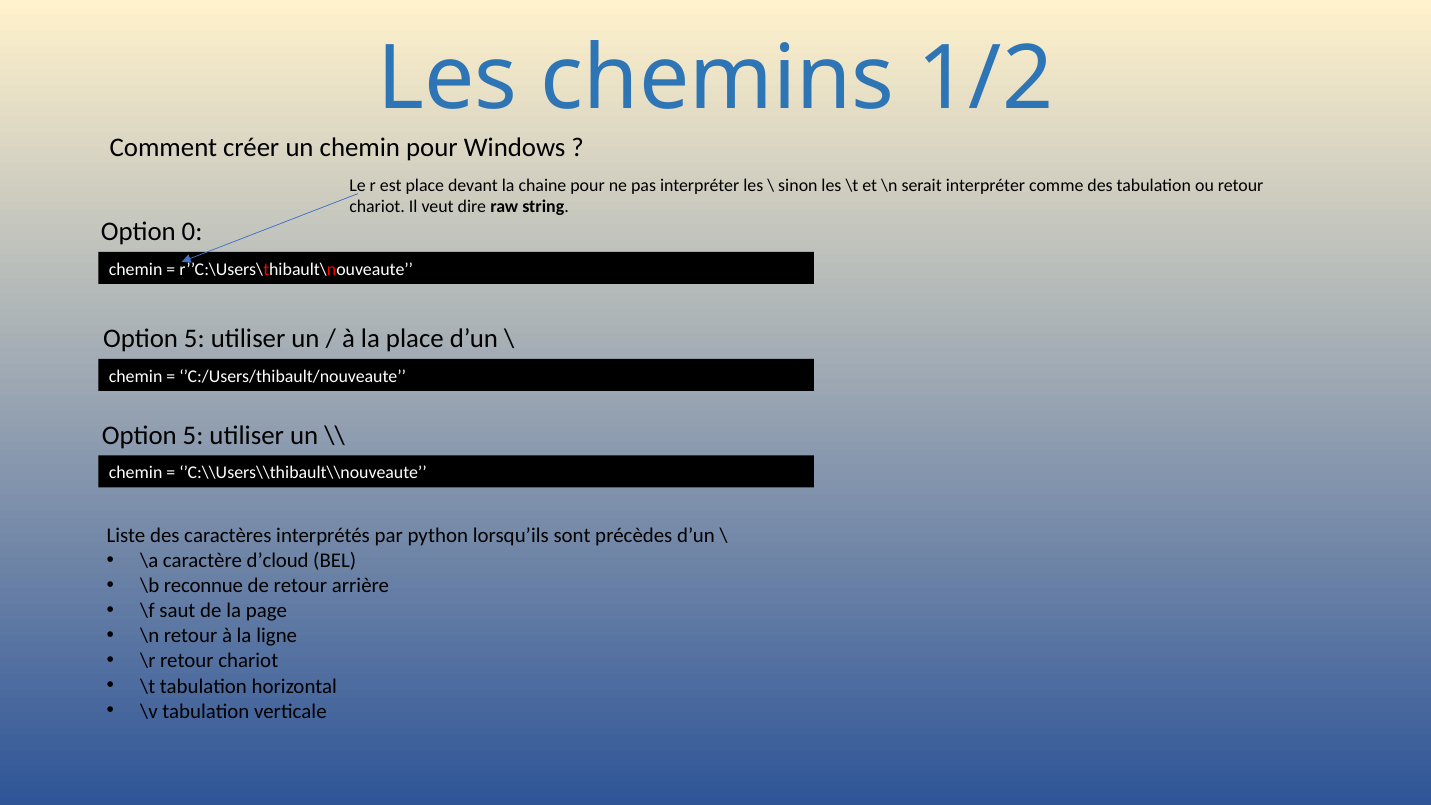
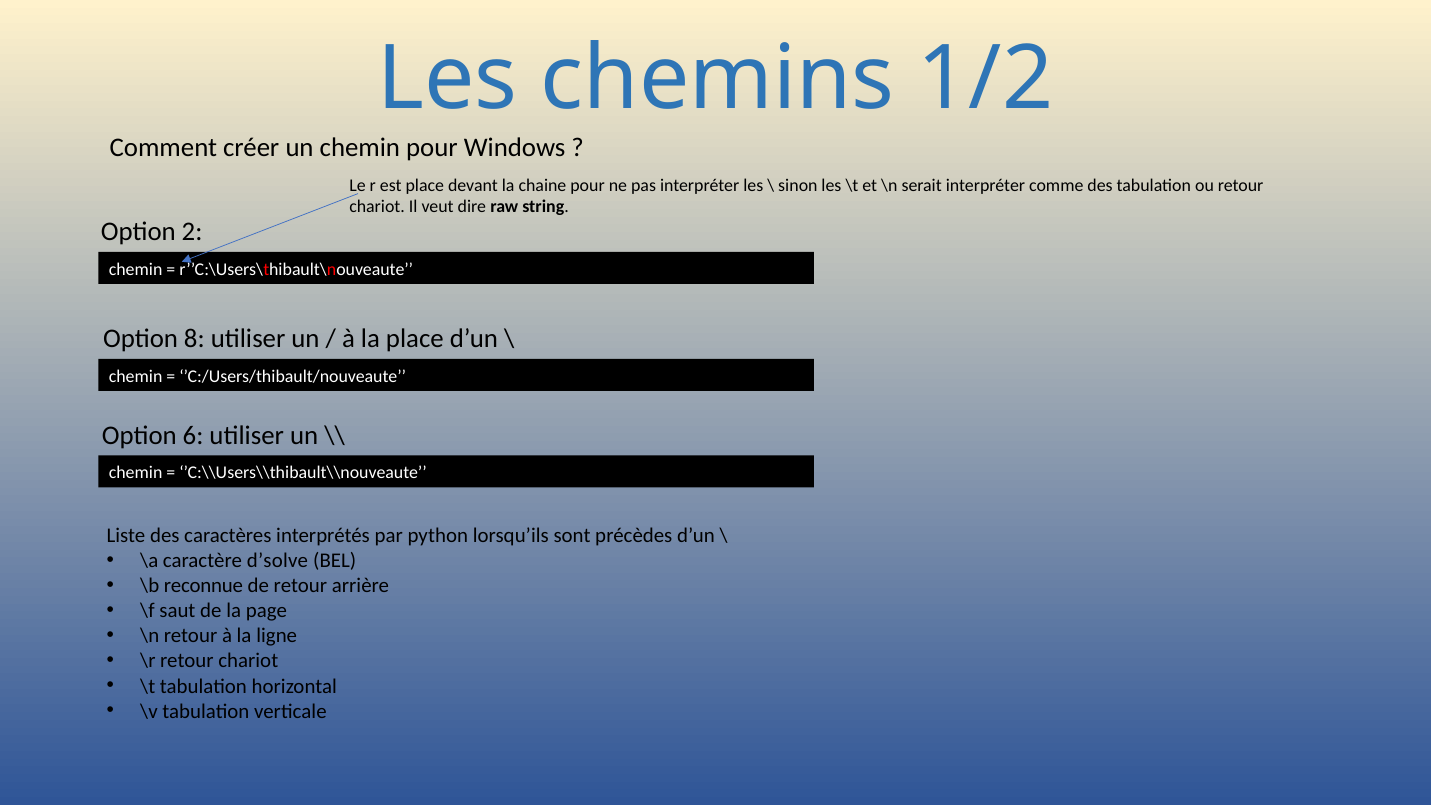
0: 0 -> 2 (192, 232)
5: 5 -> 8 (194, 339)
5: 5 -> 6 (193, 435)
d’cloud: d’cloud -> d’solve (277, 561)
